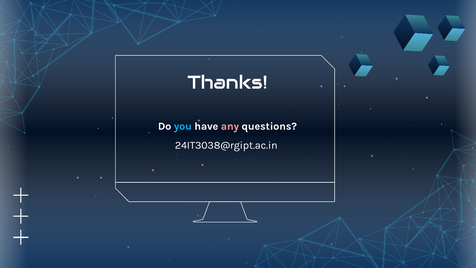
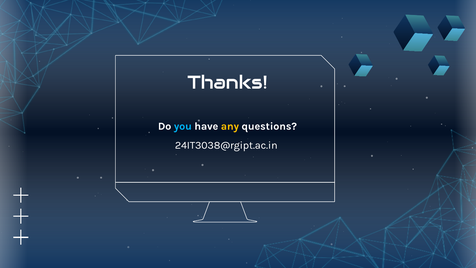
any colour: pink -> yellow (230, 126)
